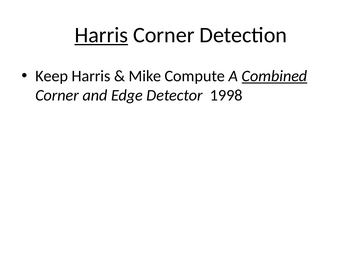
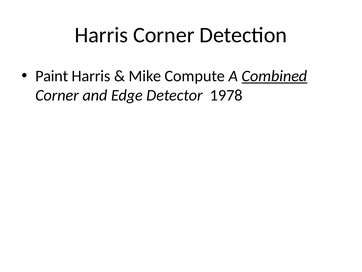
Harris underline: present -> none (101, 35)
Keep: Keep -> Paint (52, 76)
1998: 1998 -> 1978 (226, 95)
